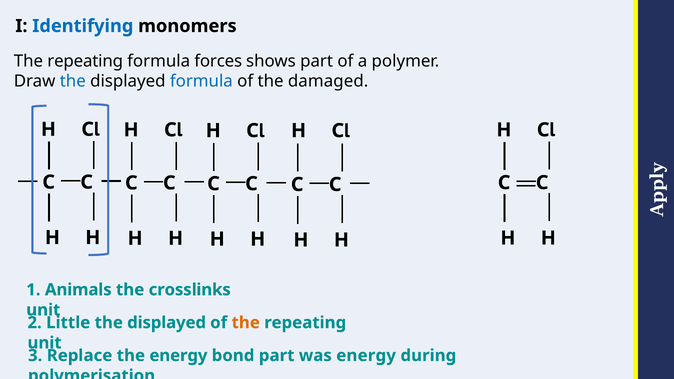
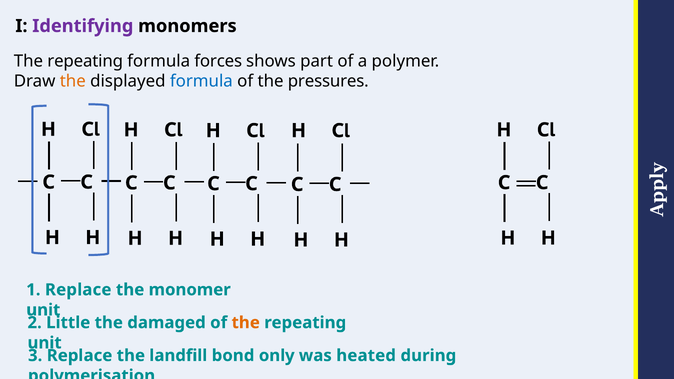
Identifying colour: blue -> purple (83, 26)
the colour: blue -> orange (73, 81)
damaged: damaged -> pressures (328, 81)
1 Animals: Animals -> Replace (78, 290)
crosslinks: crosslinks -> monomer (190, 290)
displayed: displayed -> damaged (167, 323)
the energy: energy -> landfill (178, 356)
bond part: part -> only (277, 356)
was energy: energy -> heated (366, 356)
